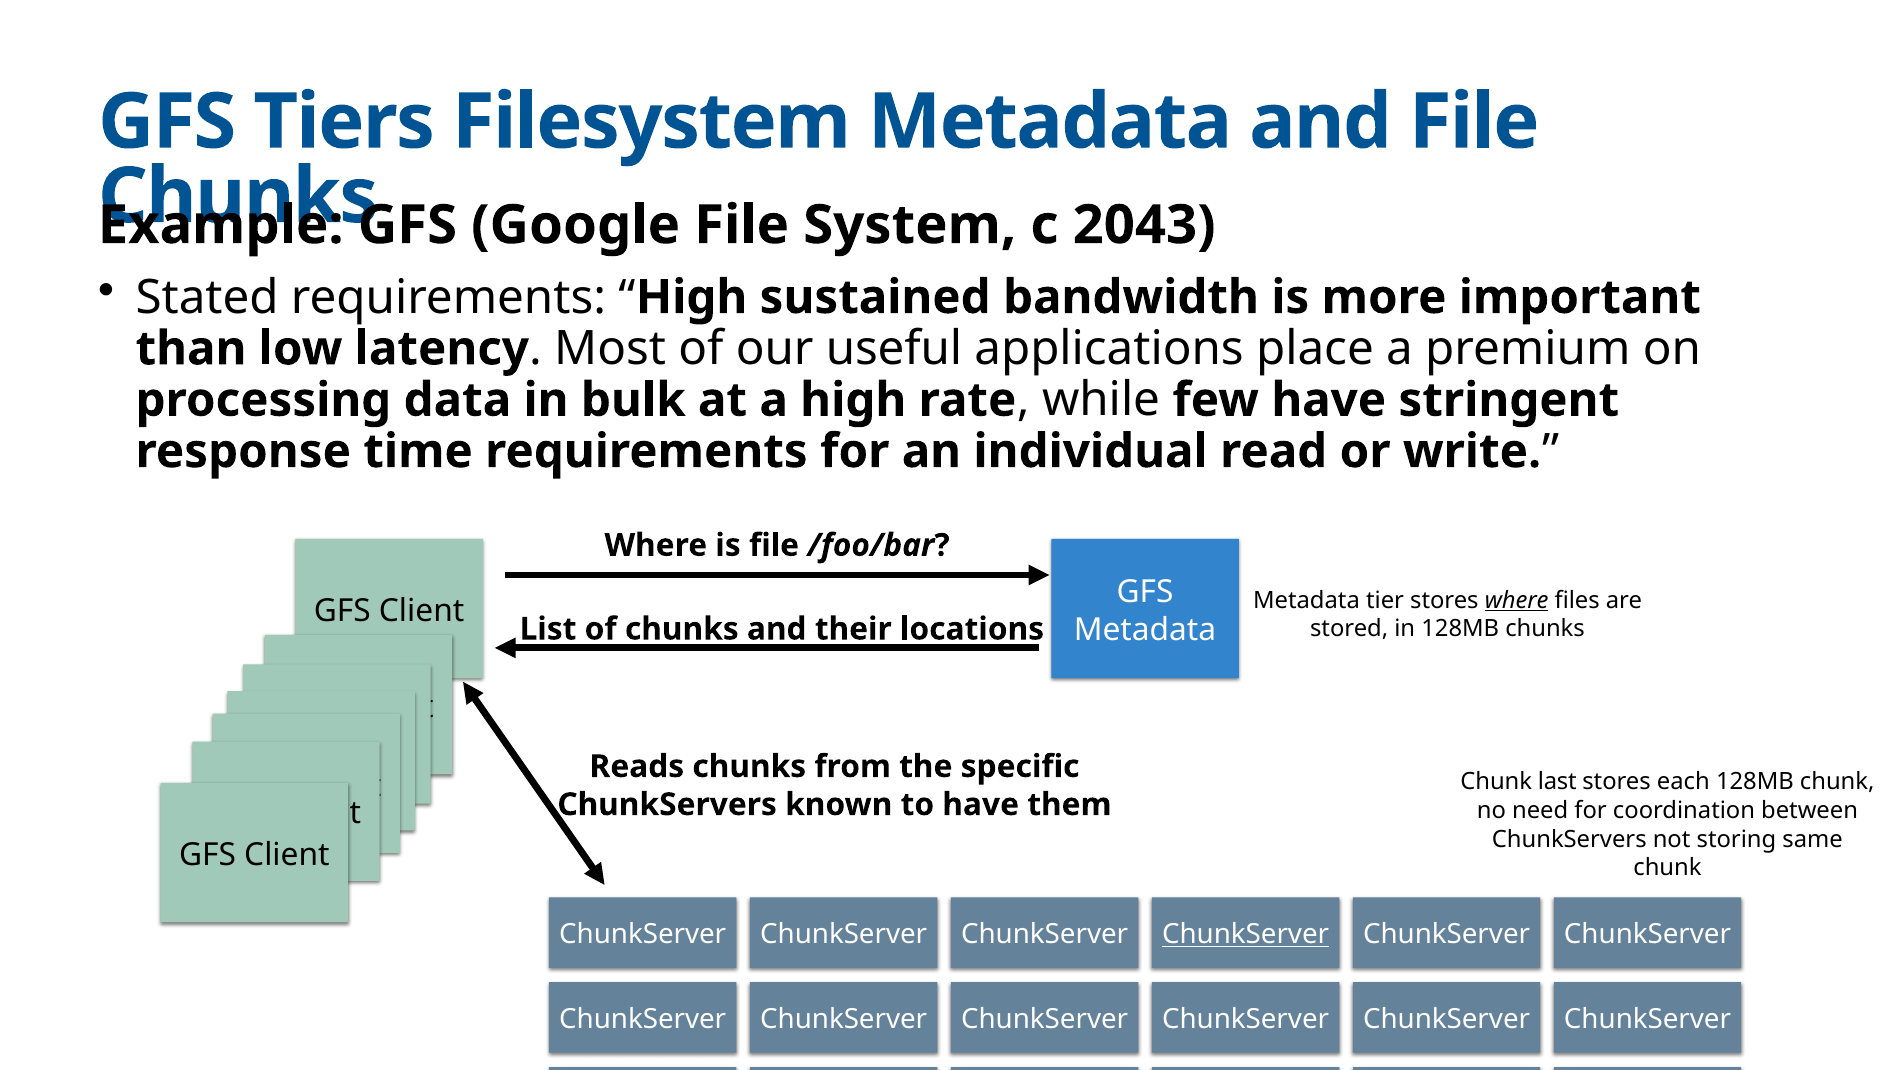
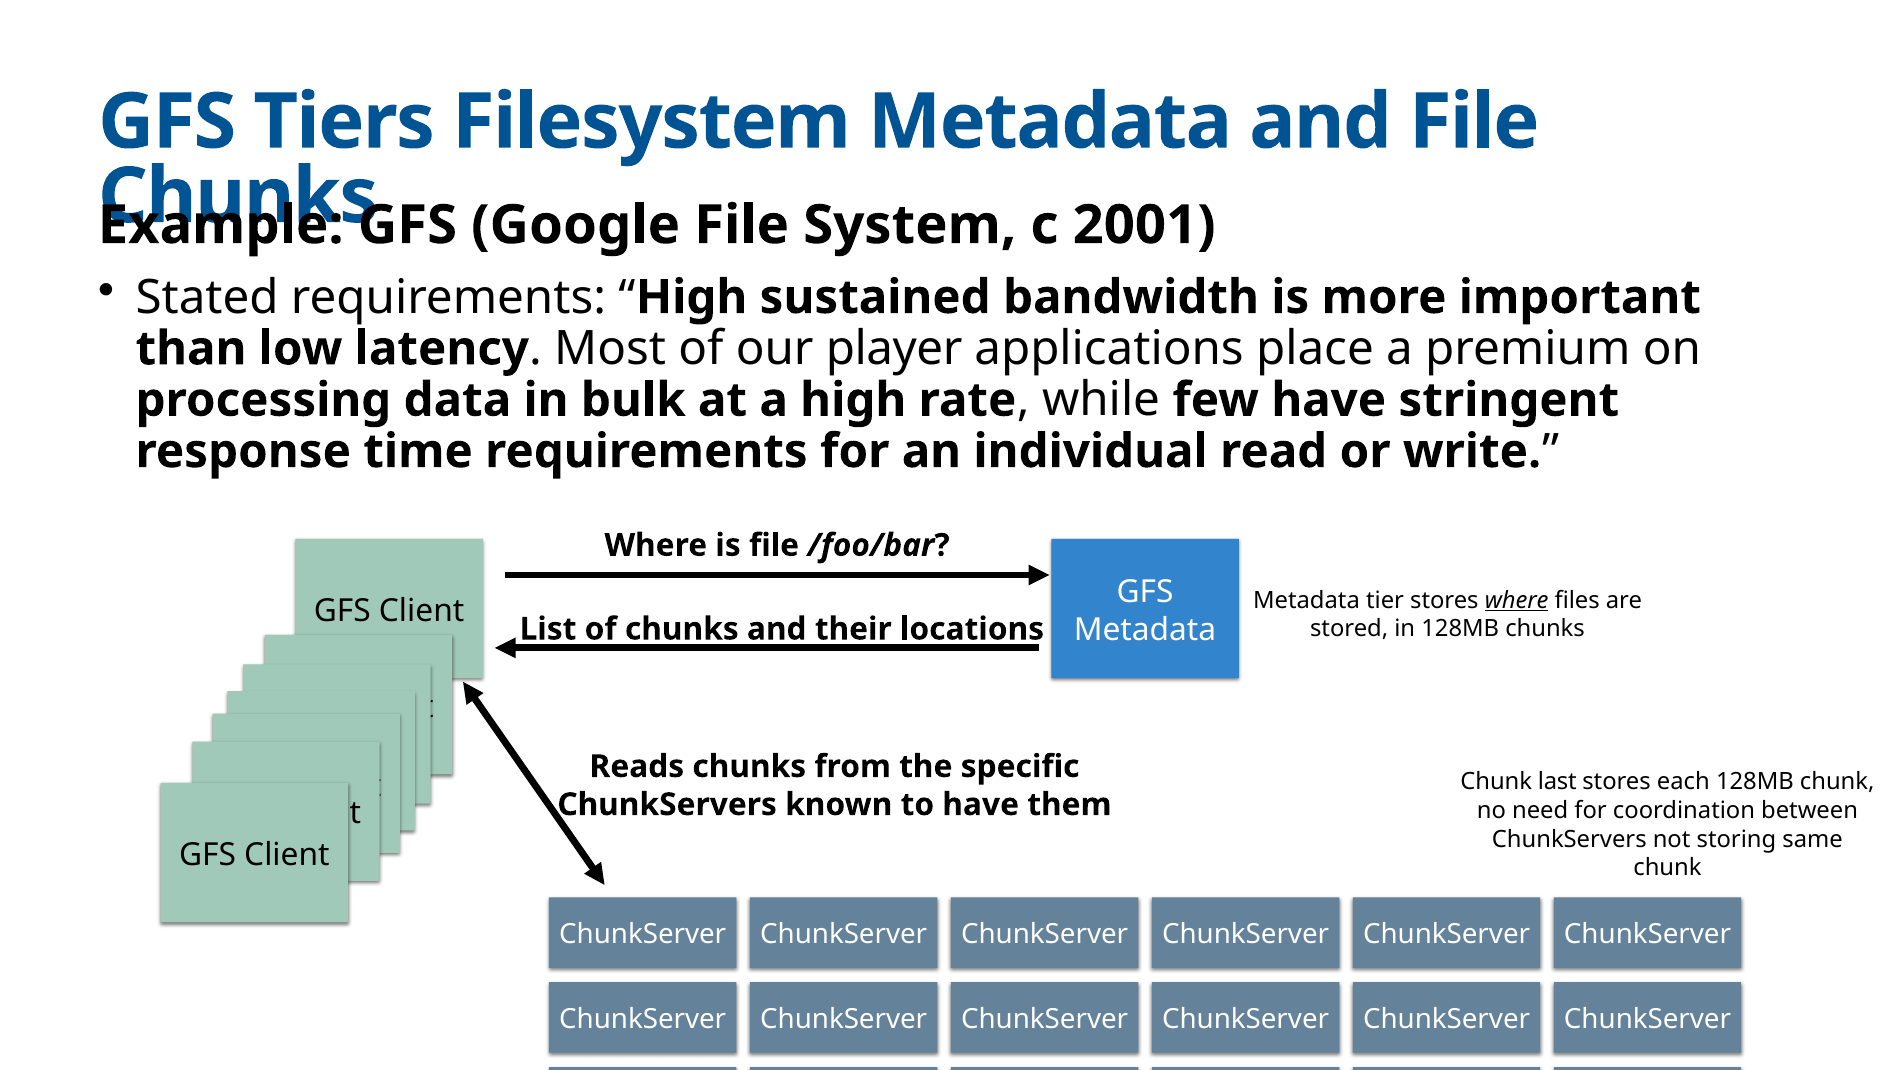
2043: 2043 -> 2001 (1144, 225)
useful: useful -> player (894, 349)
ChunkServer underline: present -> none (1246, 934)
